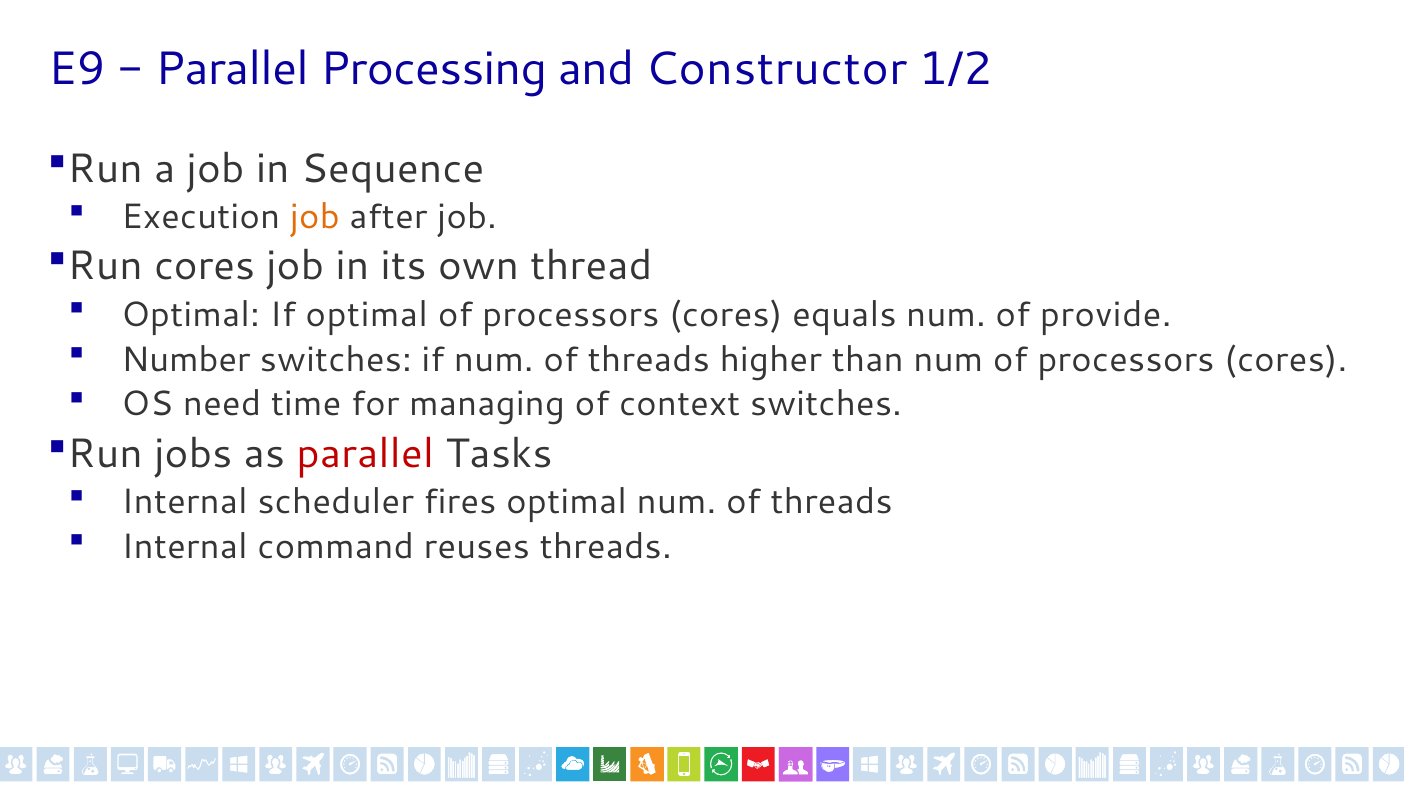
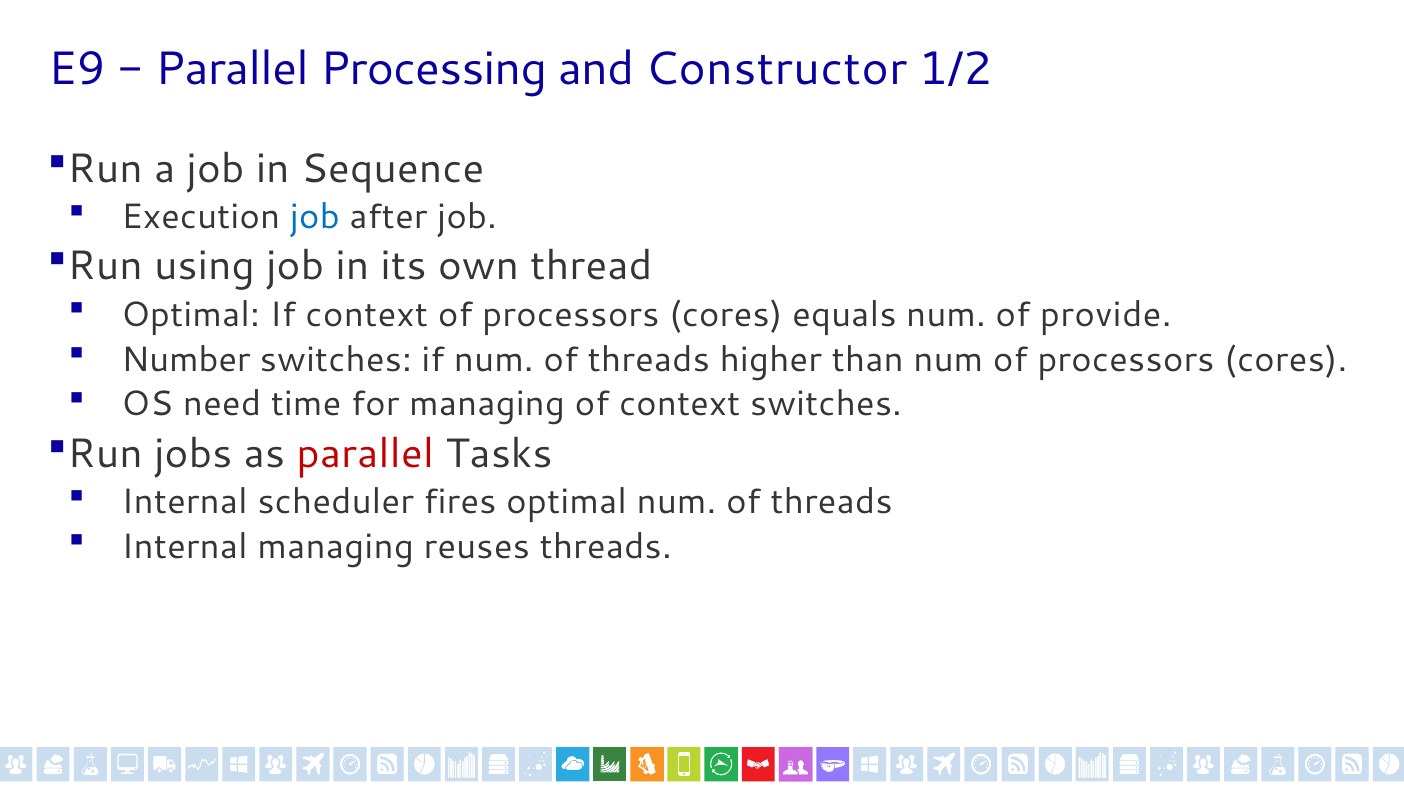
job colour: orange -> blue (315, 217)
Run cores: cores -> using (205, 266)
If optimal: optimal -> context (367, 314)
Internal command: command -> managing (336, 546)
